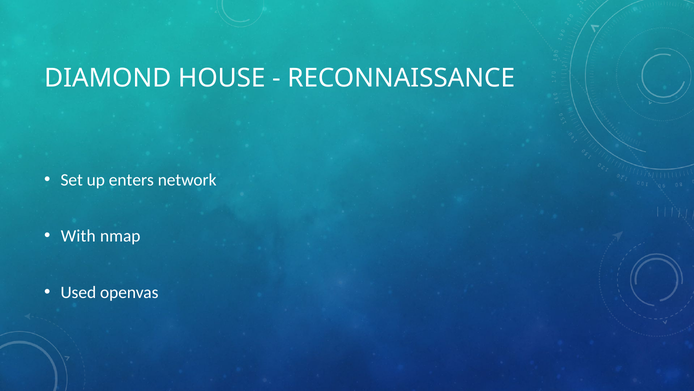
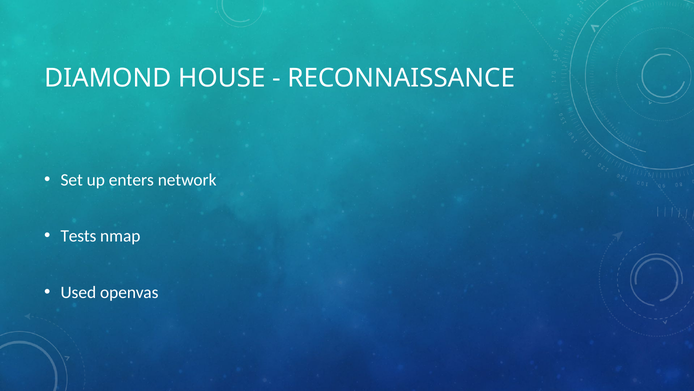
With: With -> Tests (78, 236)
